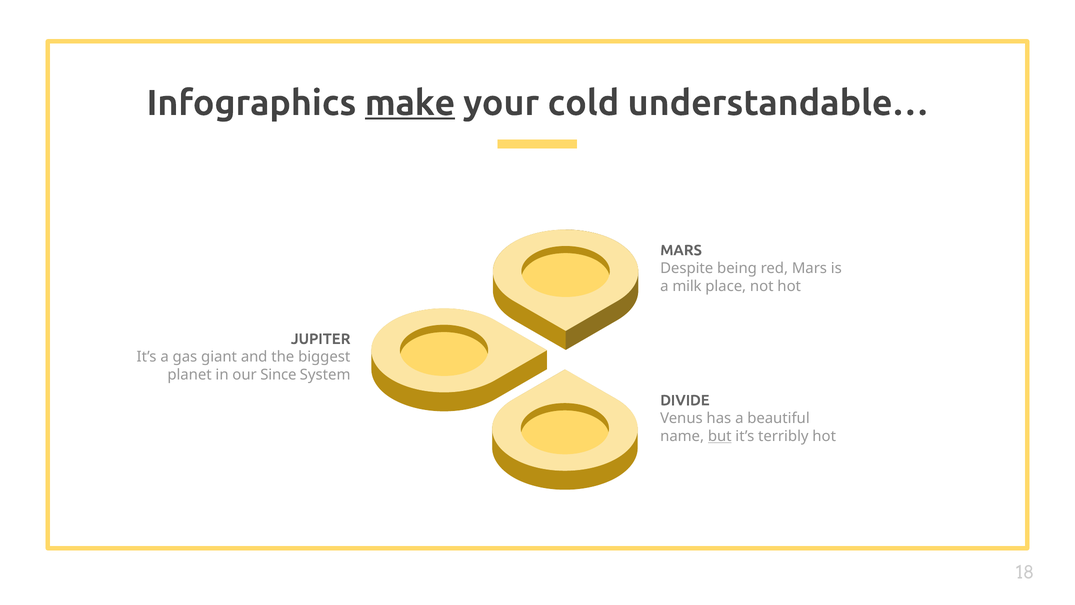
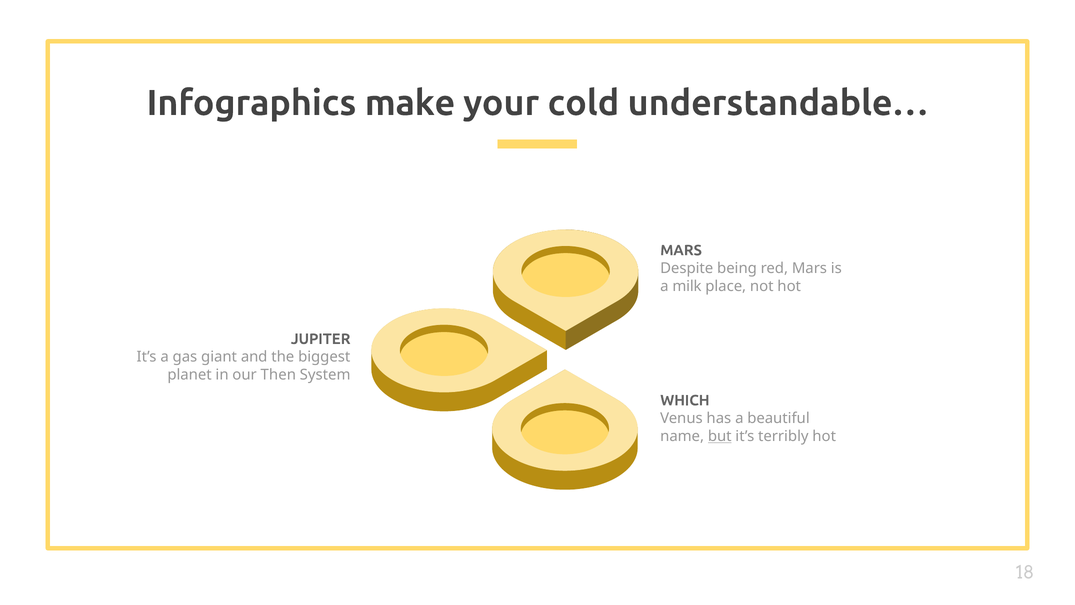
make underline: present -> none (410, 103)
Since: Since -> Then (278, 375)
DIVIDE: DIVIDE -> WHICH (685, 400)
